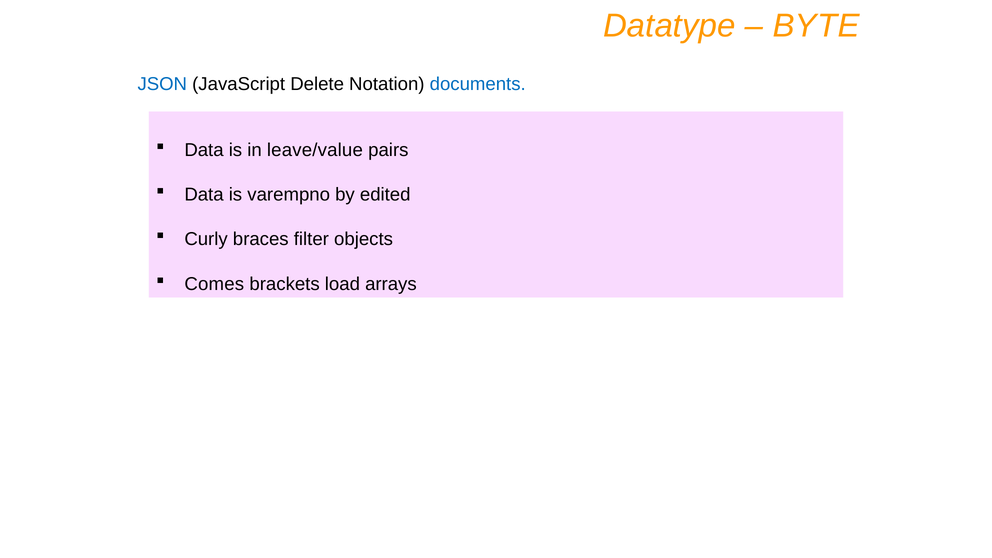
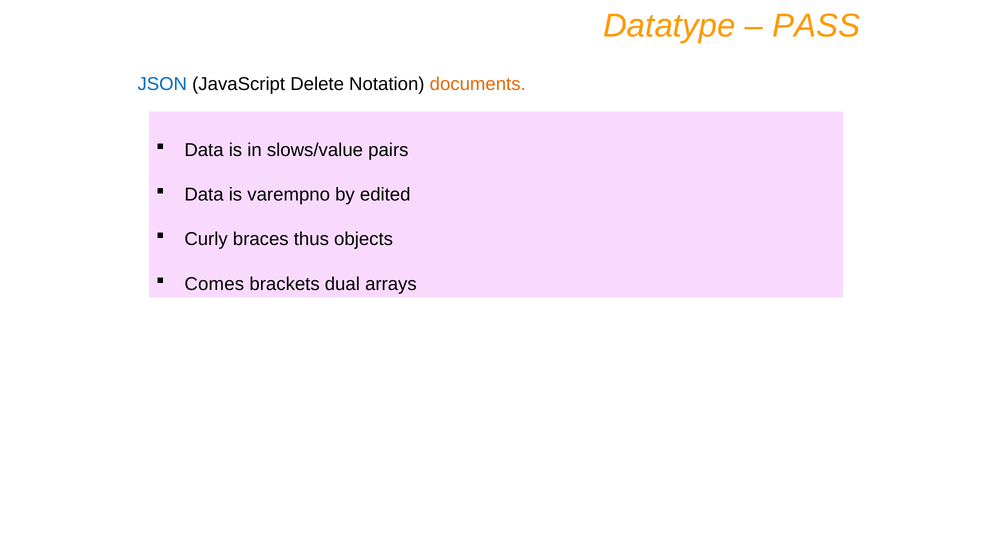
BYTE: BYTE -> PASS (816, 26)
documents colour: blue -> orange (478, 84)
leave/value: leave/value -> slows/value (315, 150)
filter: filter -> thus (311, 239)
load: load -> dual (342, 284)
